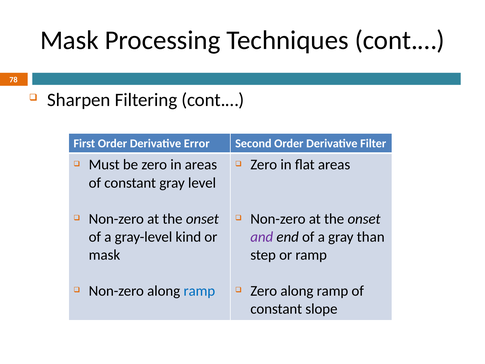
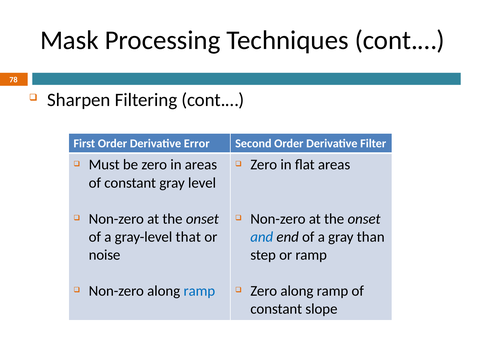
kind: kind -> that (188, 237)
and colour: purple -> blue (262, 237)
mask: mask -> noise (105, 255)
